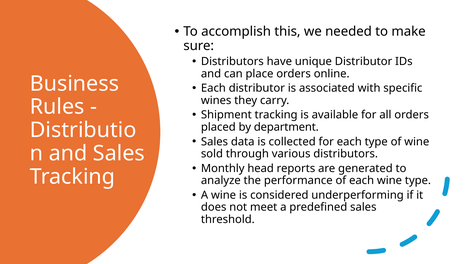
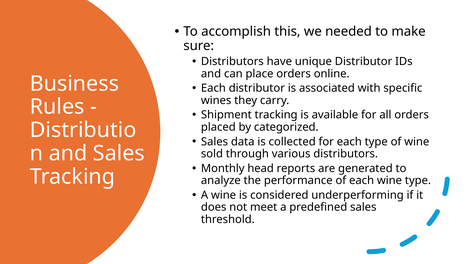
department: department -> categorized (286, 127)
